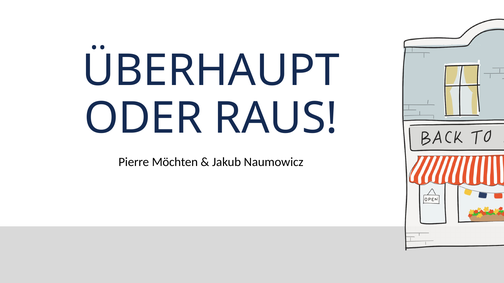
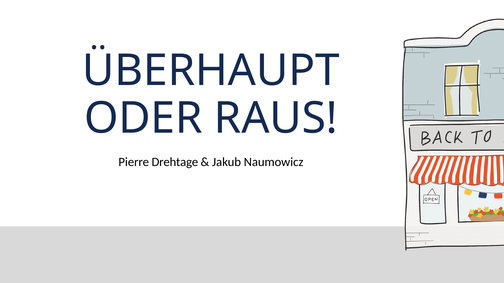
Möchten: Möchten -> Drehtage (175, 162)
